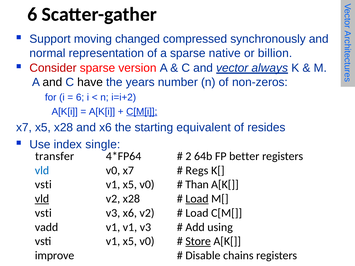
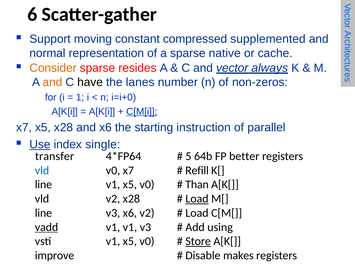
changed: changed -> constant (137, 39)
synchronously: synchronously -> supplemented (268, 39)
billion: billion -> cache (275, 53)
Consider colour: red -> orange (53, 68)
version: version -> resides (137, 68)
and colour: black -> orange (52, 82)
years: years -> lanes (140, 82)
6: 6 -> 1 (80, 97)
i=i+2: i=i+2 -> i=i+0 (124, 97)
equivalent: equivalent -> instruction (204, 128)
resides: resides -> parallel (266, 128)
Use underline: none -> present (40, 145)
2: 2 -> 5 (188, 156)
Regs: Regs -> Refill (197, 171)
vsti: vsti -> line (43, 185)
vld underline: present -> none (42, 199)
vsti: vsti -> line (43, 213)
vadd underline: none -> present (47, 227)
chains: chains -> makes (238, 256)
